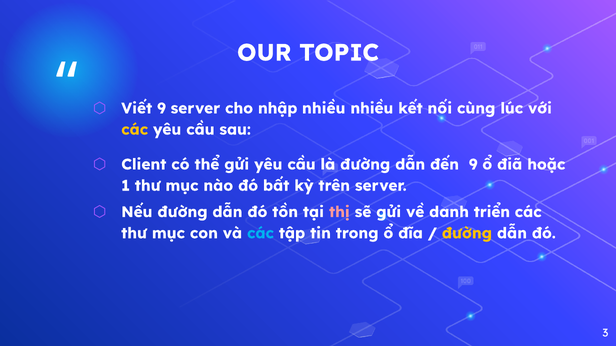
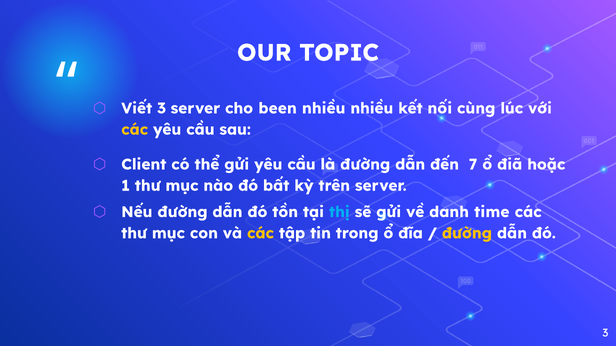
Viết 9: 9 -> 3 (162, 109)
nhập: nhập -> been (278, 109)
đến 9: 9 -> 7 (473, 165)
thị colour: pink -> light blue (339, 212)
triển: triển -> time (492, 212)
các colour: light blue -> yellow (260, 234)
